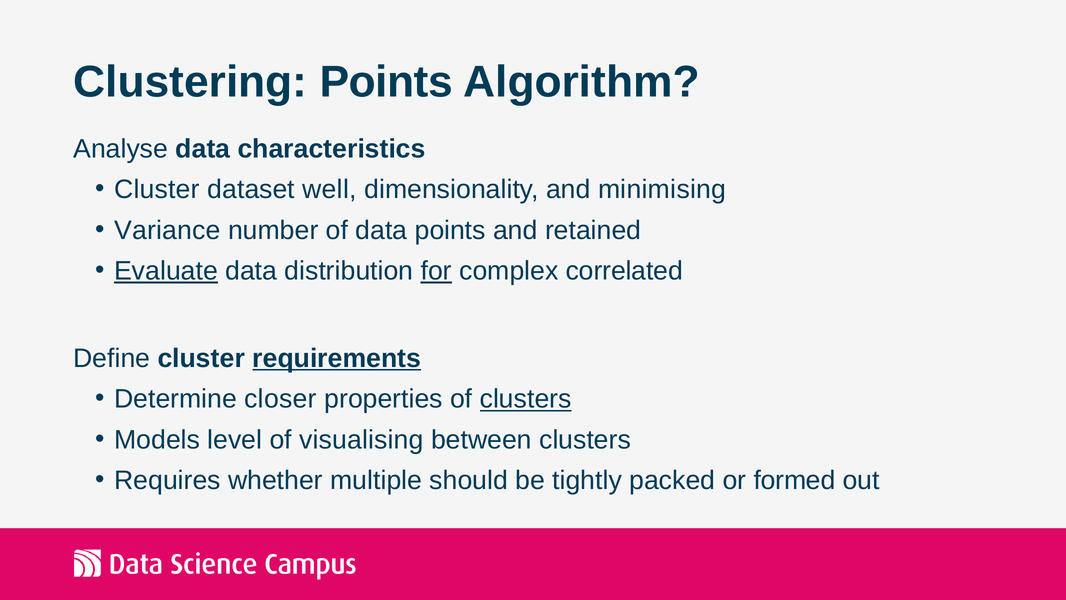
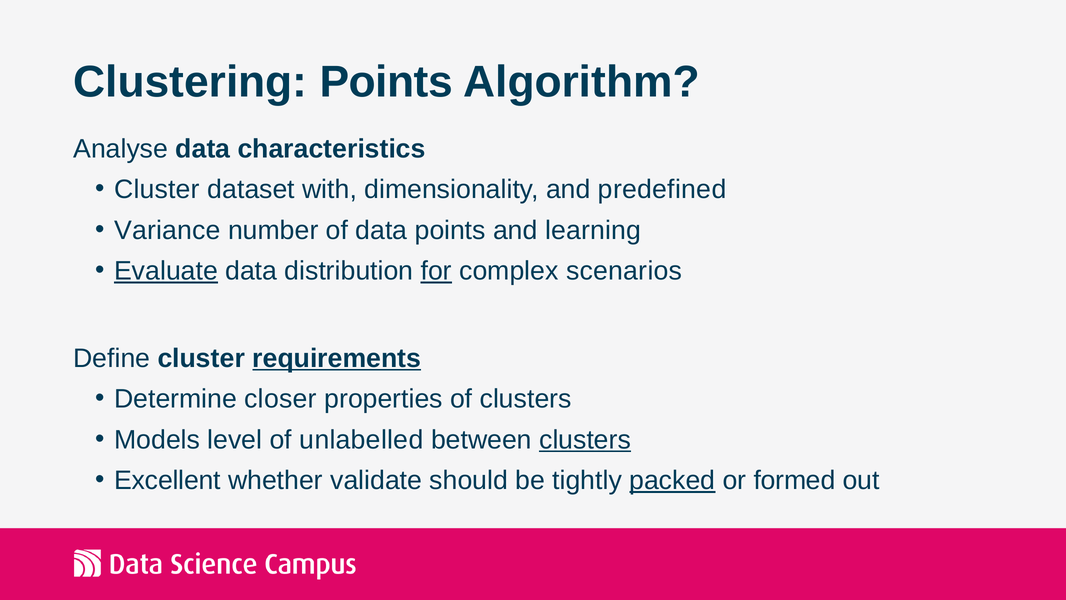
well: well -> with (330, 189)
minimising: minimising -> predefined (662, 189)
retained: retained -> learning (593, 230)
correlated: correlated -> scenarios (624, 271)
clusters underline: present -> none (526, 399)
visualising: visualising -> unlabelled (361, 440)
clusters underline: none -> present (585, 440)
Requires: Requires -> Excellent (168, 480)
multiple: multiple -> validate (376, 480)
packed underline: none -> present (672, 480)
